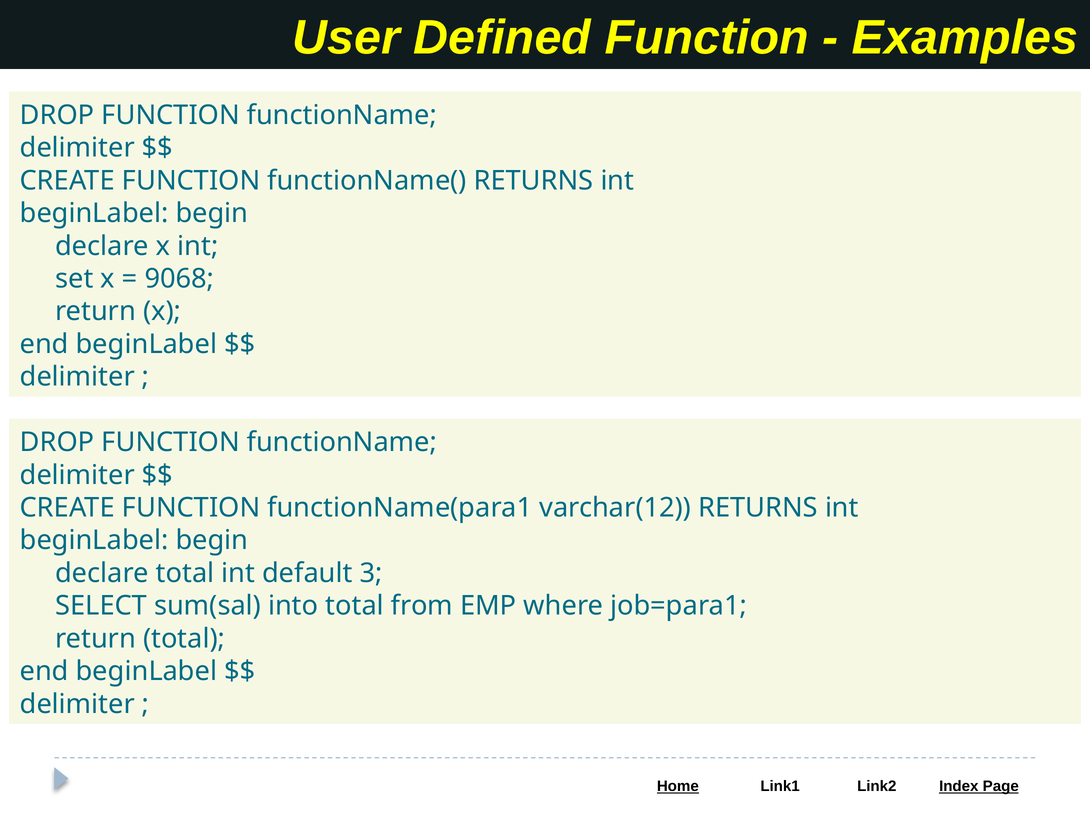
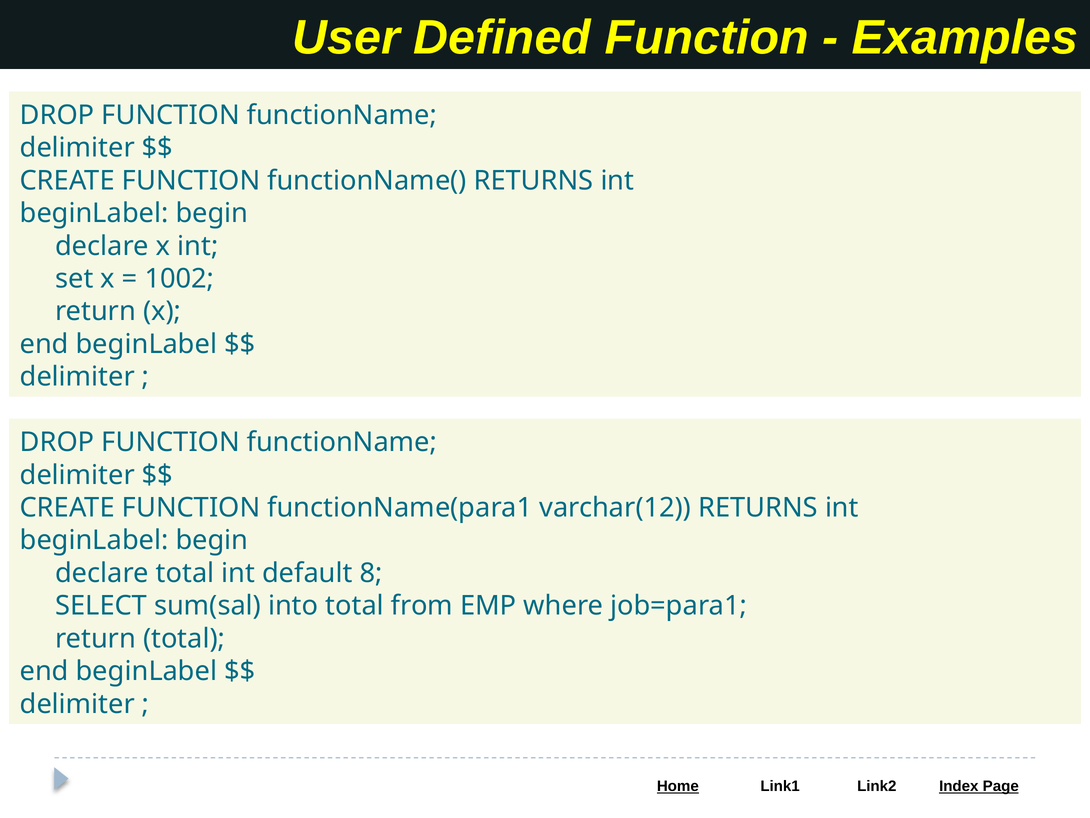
9068: 9068 -> 1002 (179, 279)
3: 3 -> 8 (371, 573)
